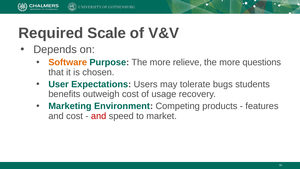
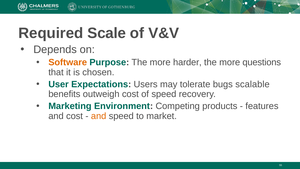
relieve: relieve -> harder (187, 62)
students: students -> scalable (252, 84)
of usage: usage -> speed (164, 94)
and colour: red -> orange (99, 116)
